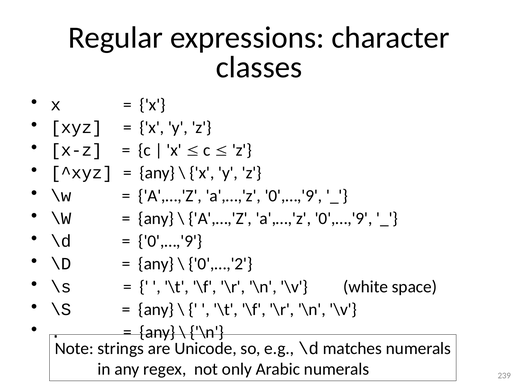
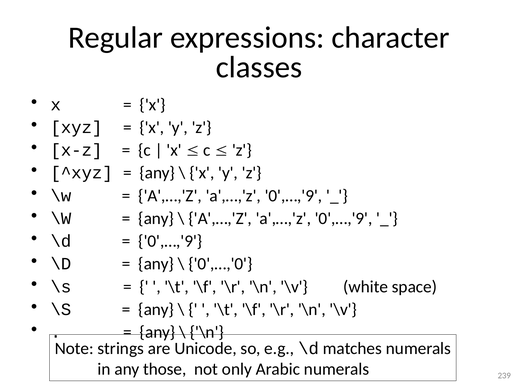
0',…,'2: 0',…,'2 -> 0',…,'0 (220, 264)
regex: regex -> those (165, 370)
